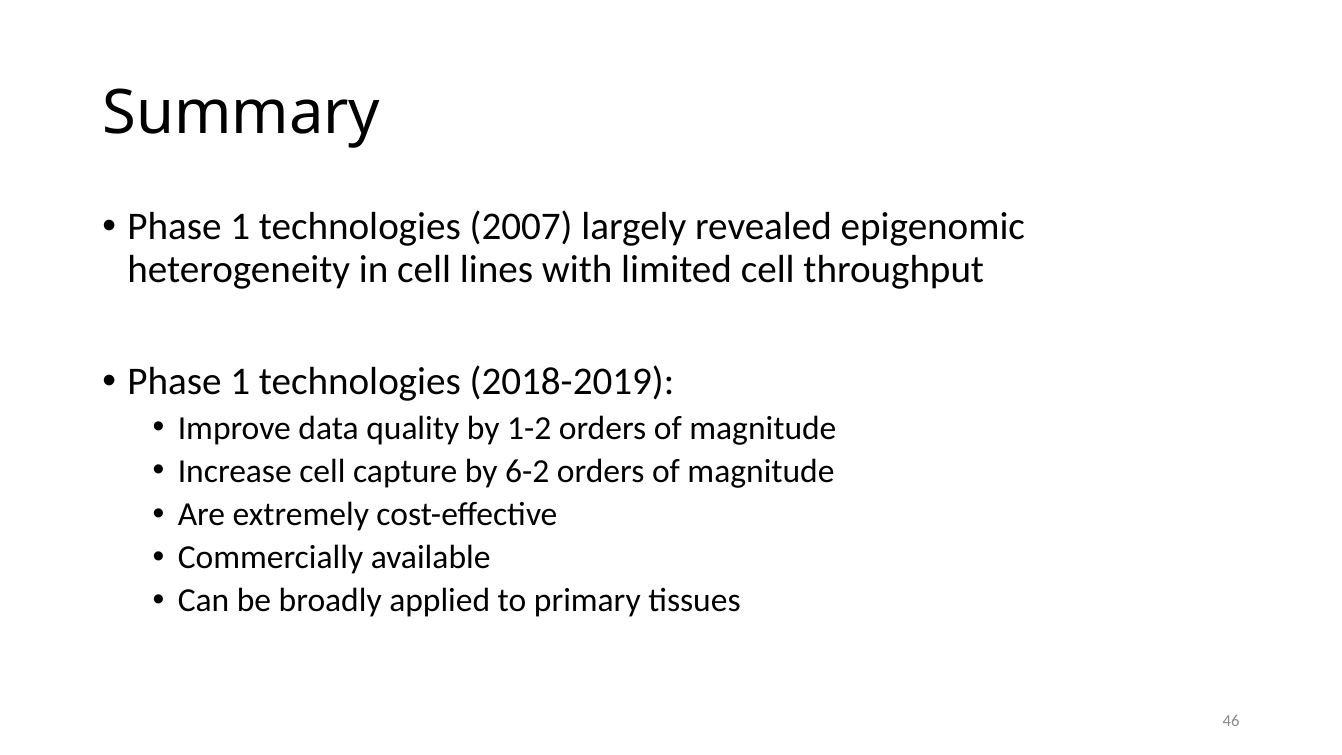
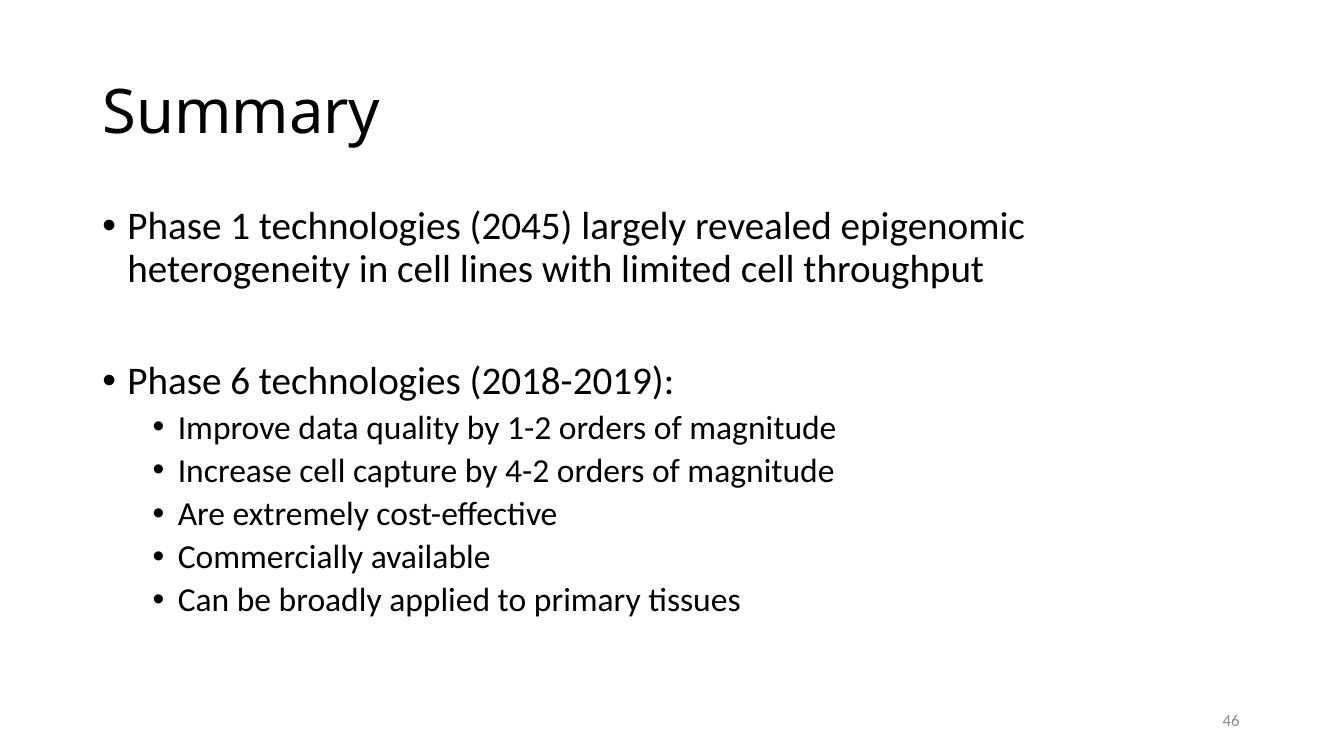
2007: 2007 -> 2045 (521, 227)
1: 1 -> 6 (240, 382)
6-2: 6-2 -> 4-2 (527, 471)
